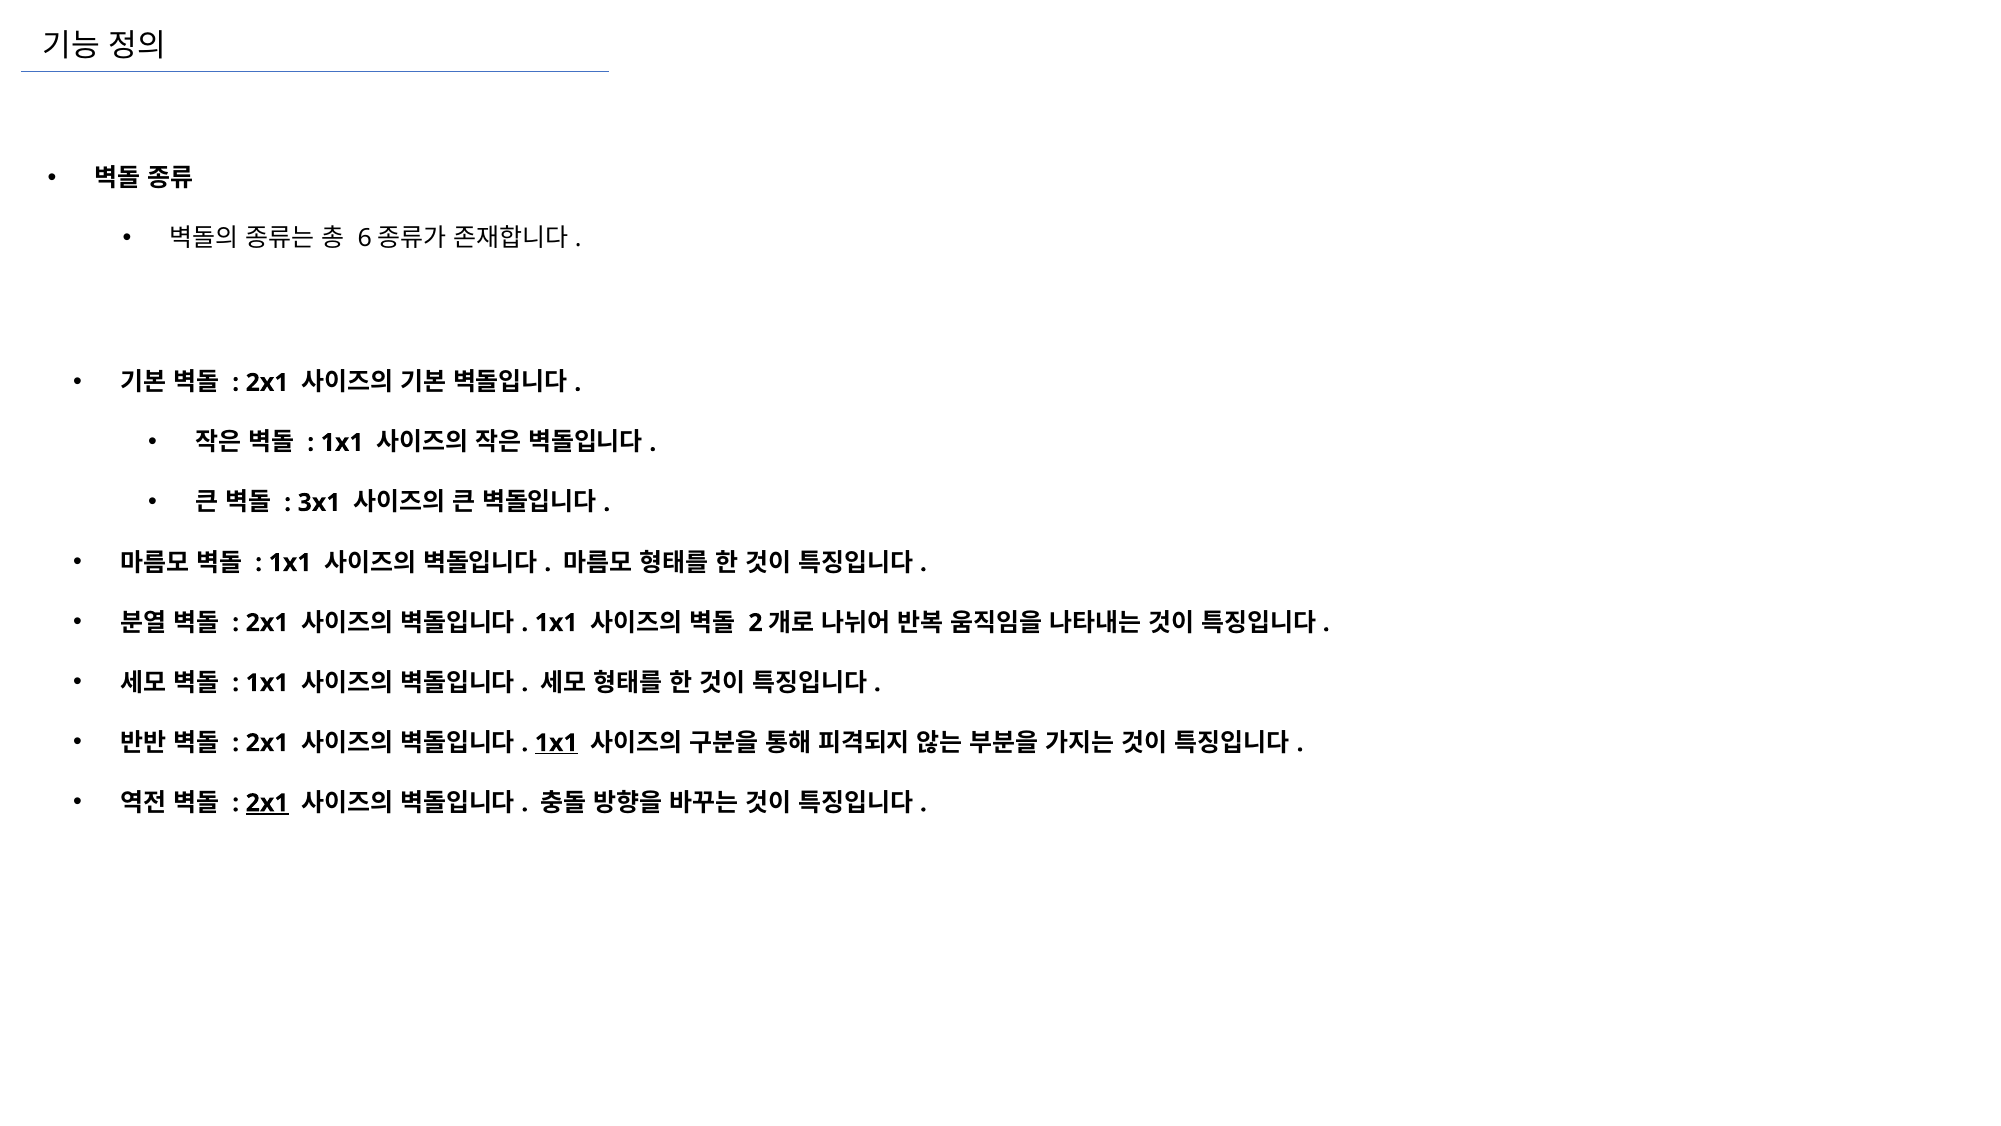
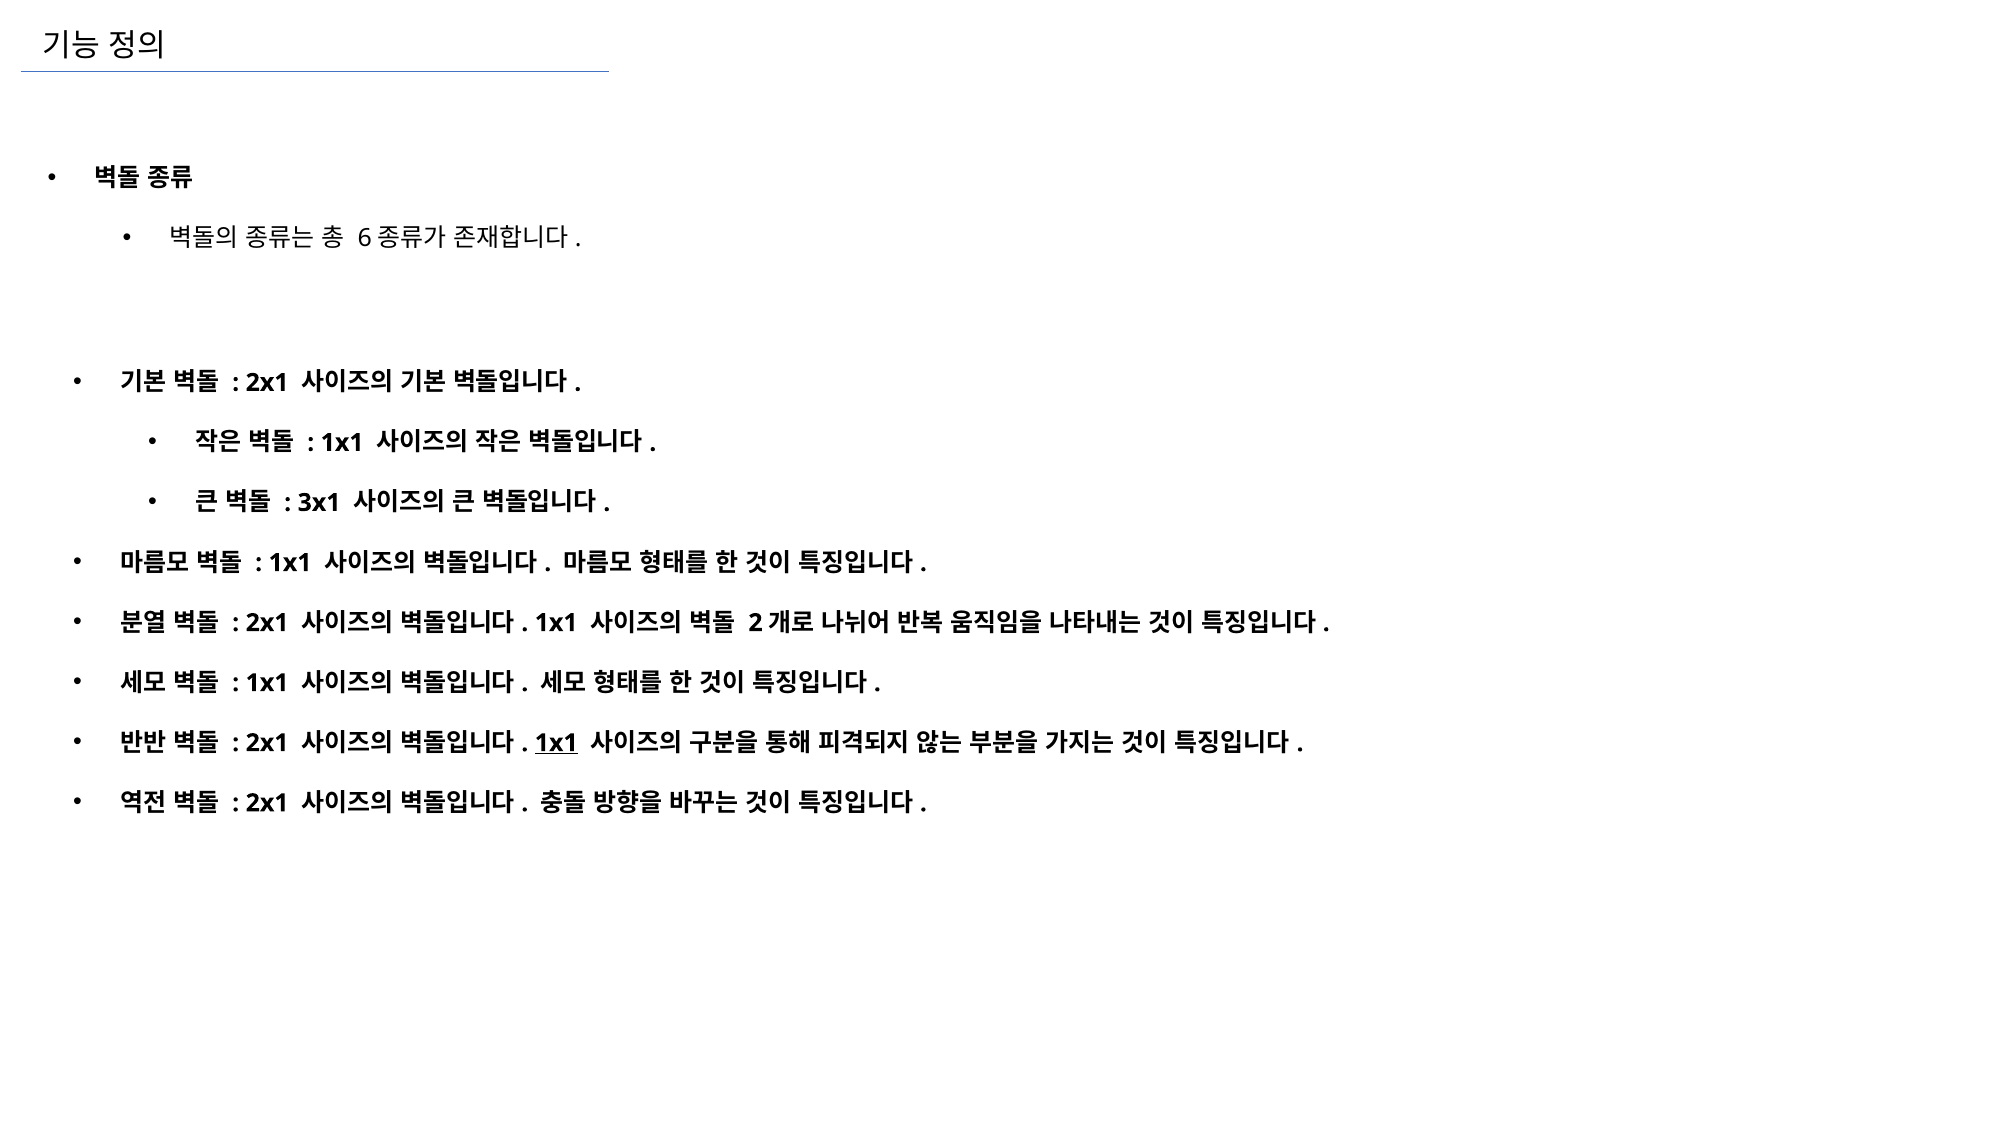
2x1 underline: present -> none (267, 803)
